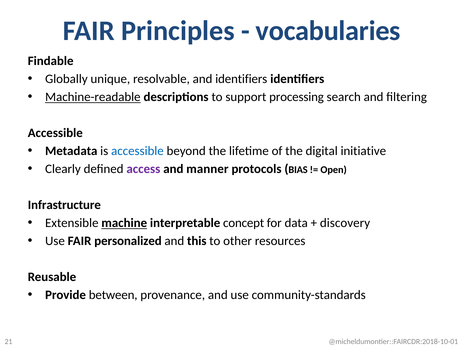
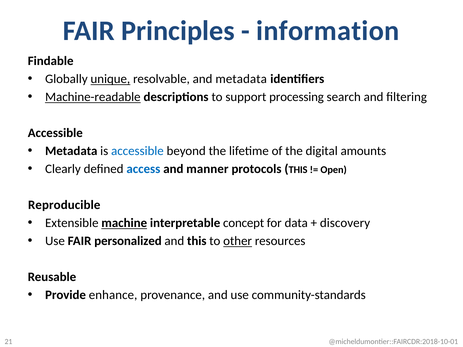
vocabularies: vocabularies -> information (328, 31)
unique underline: none -> present (110, 79)
and identifiers: identifiers -> metadata (241, 79)
initiative: initiative -> amounts (363, 151)
access colour: purple -> blue (143, 169)
BIAS: BIAS -> THIS (298, 170)
Infrastructure: Infrastructure -> Reproducible (64, 205)
other underline: none -> present (238, 241)
between: between -> enhance (113, 295)
